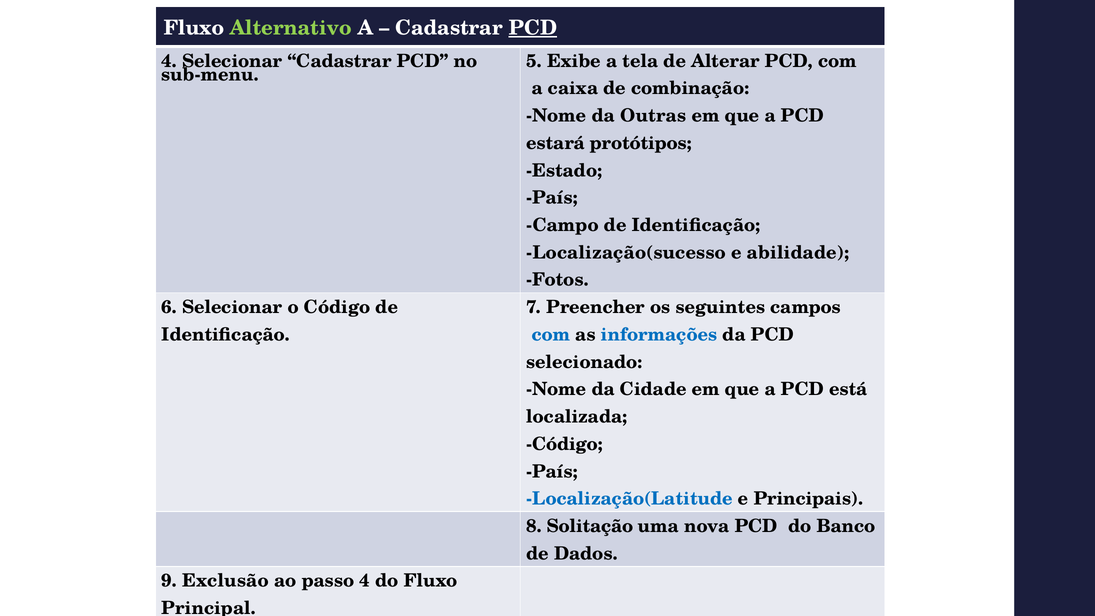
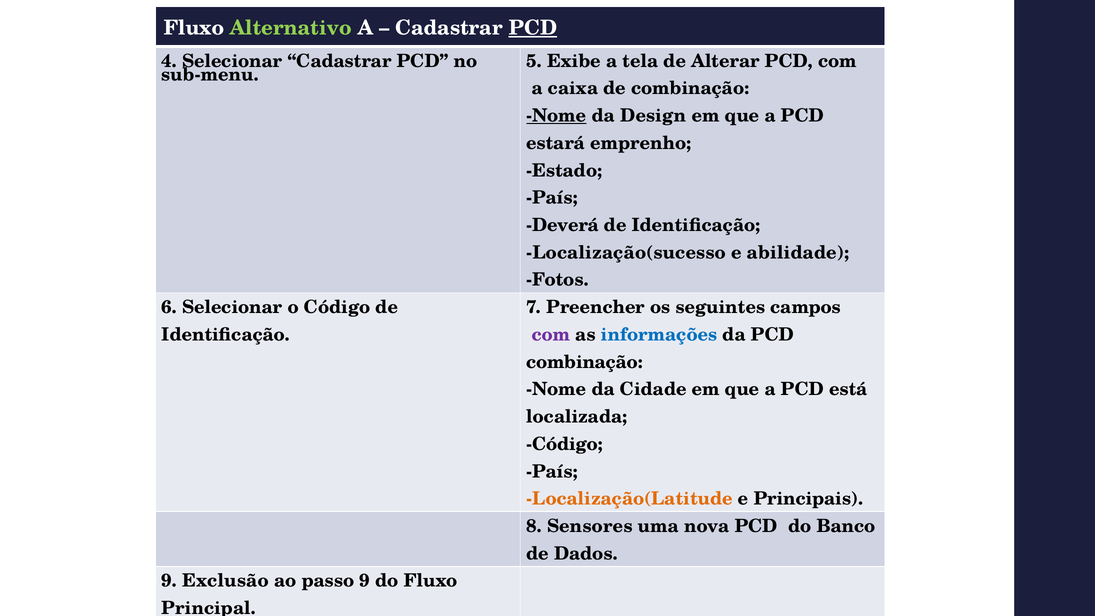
Nome underline: none -> present (556, 116)
Outras: Outras -> Design (653, 116)
protótipos: protótipos -> emprenho (641, 143)
Campo: Campo -> Deverá (563, 225)
com colour: blue -> purple (551, 335)
selecionado: selecionado -> combinação (585, 362)
Localização(Latitude colour: blue -> orange (630, 499)
Solitação: Solitação -> Sensores (590, 526)
passo 4: 4 -> 9 (365, 581)
